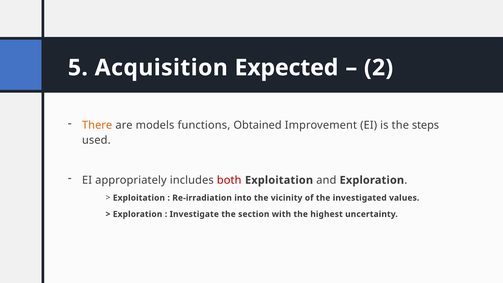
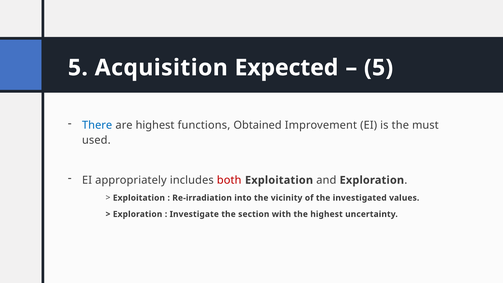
2: 2 -> 5 (379, 68)
There colour: orange -> blue (97, 125)
are models: models -> highest (155, 125)
steps: steps -> must (425, 125)
